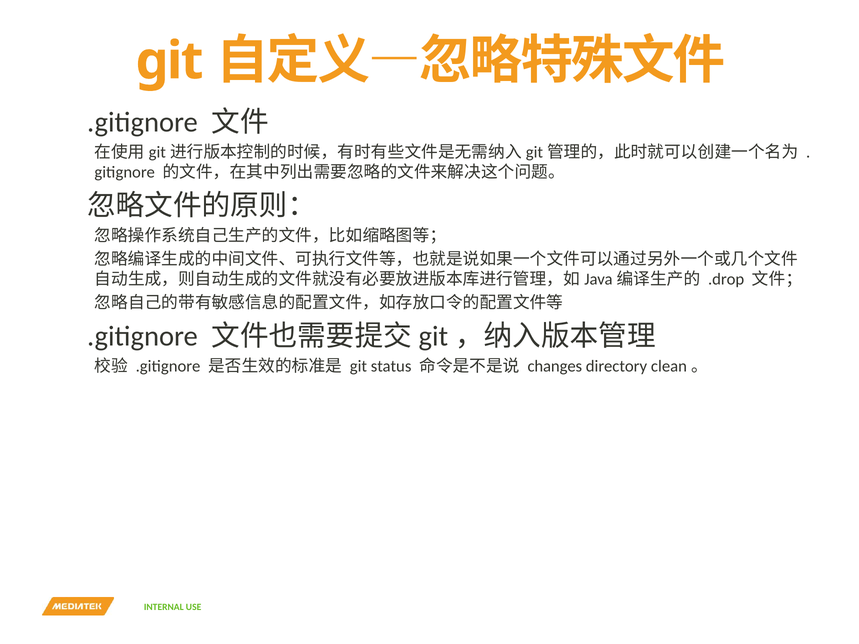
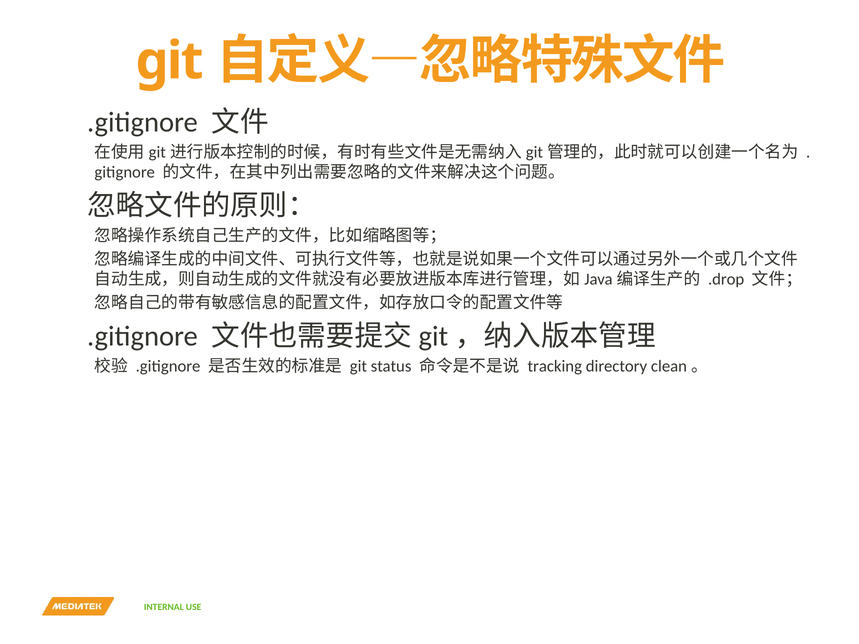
changes: changes -> tracking (555, 366)
